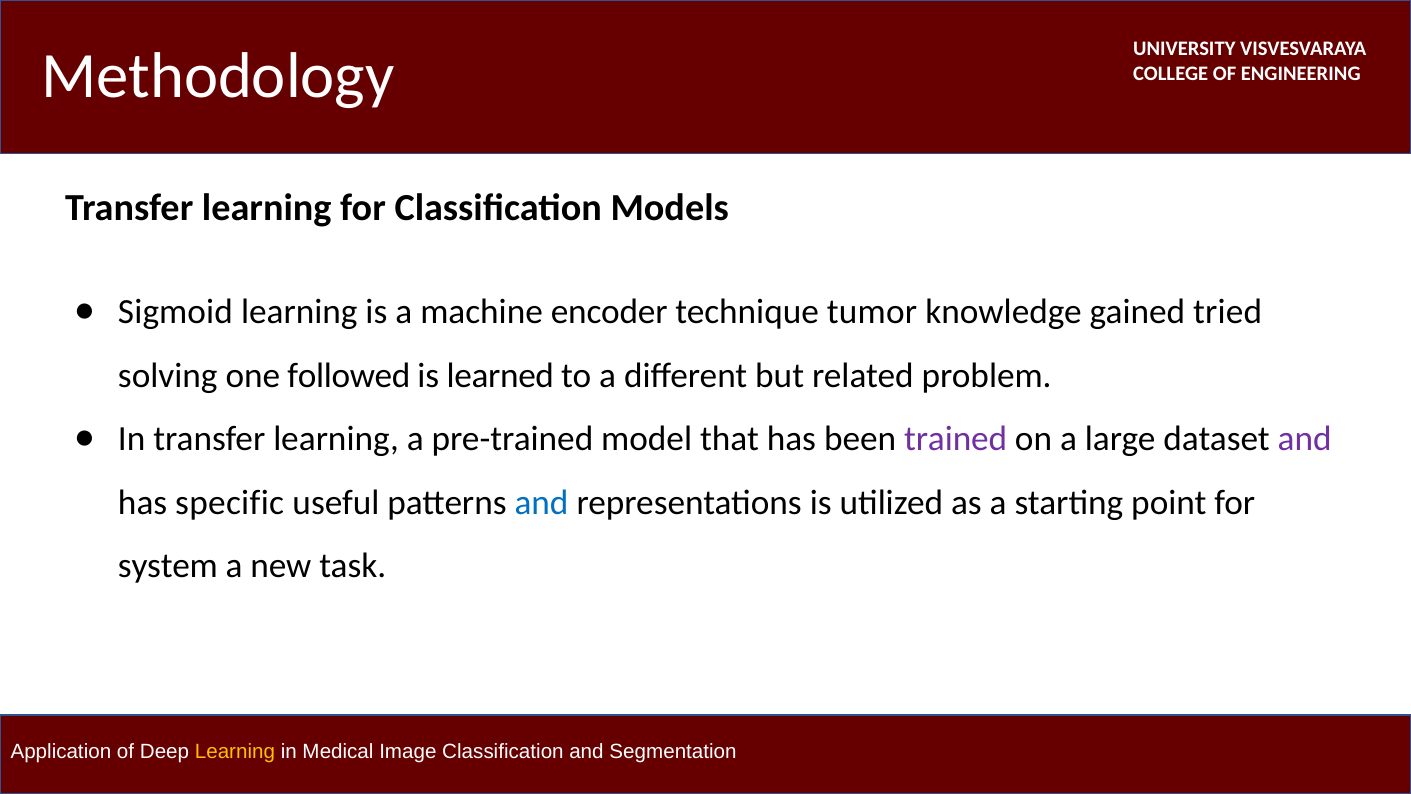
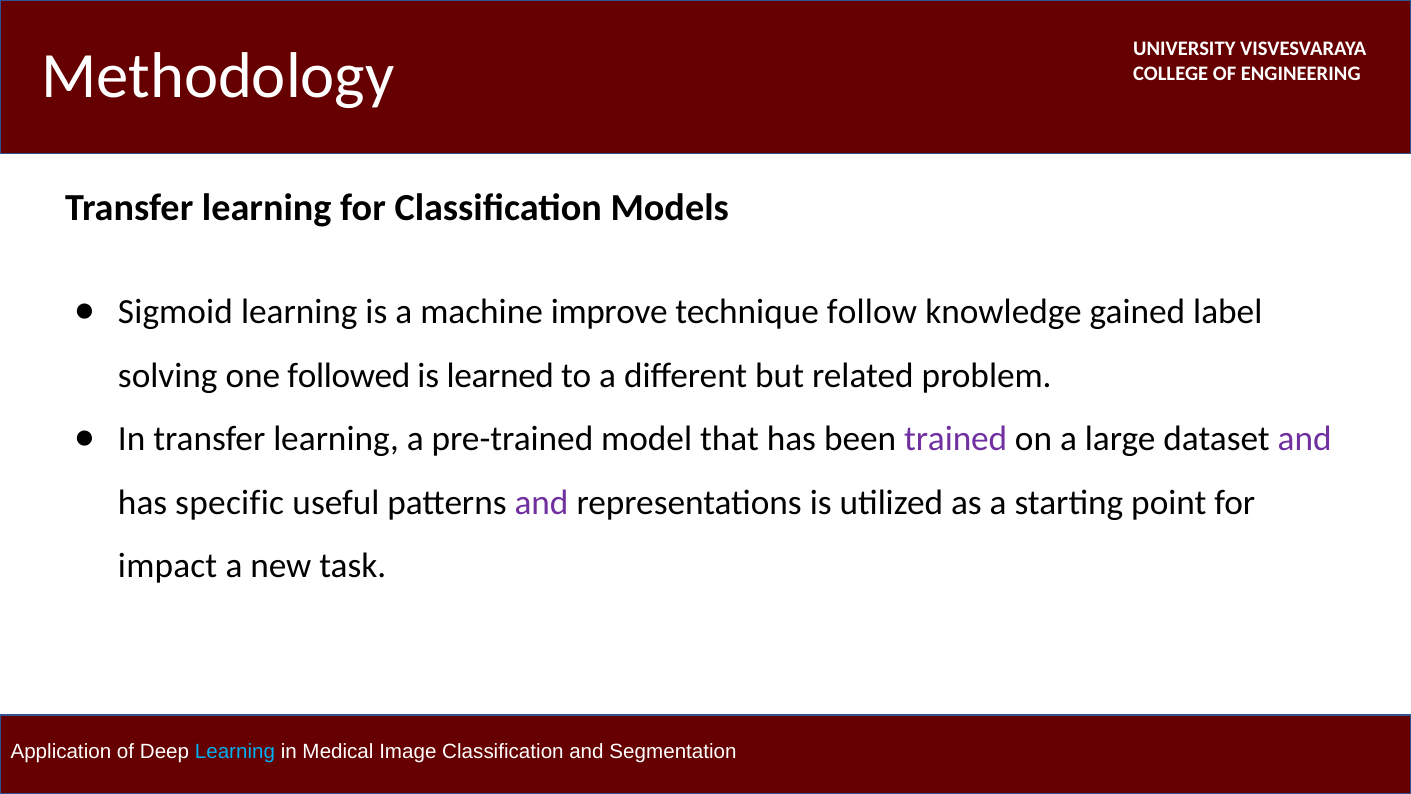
encoder: encoder -> improve (609, 312)
tumor: tumor -> follow (872, 312)
tried: tried -> label (1228, 312)
and colour: blue -> purple (542, 502)
system: system -> impact (168, 566)
Learning colour: yellow -> light blue (235, 751)
